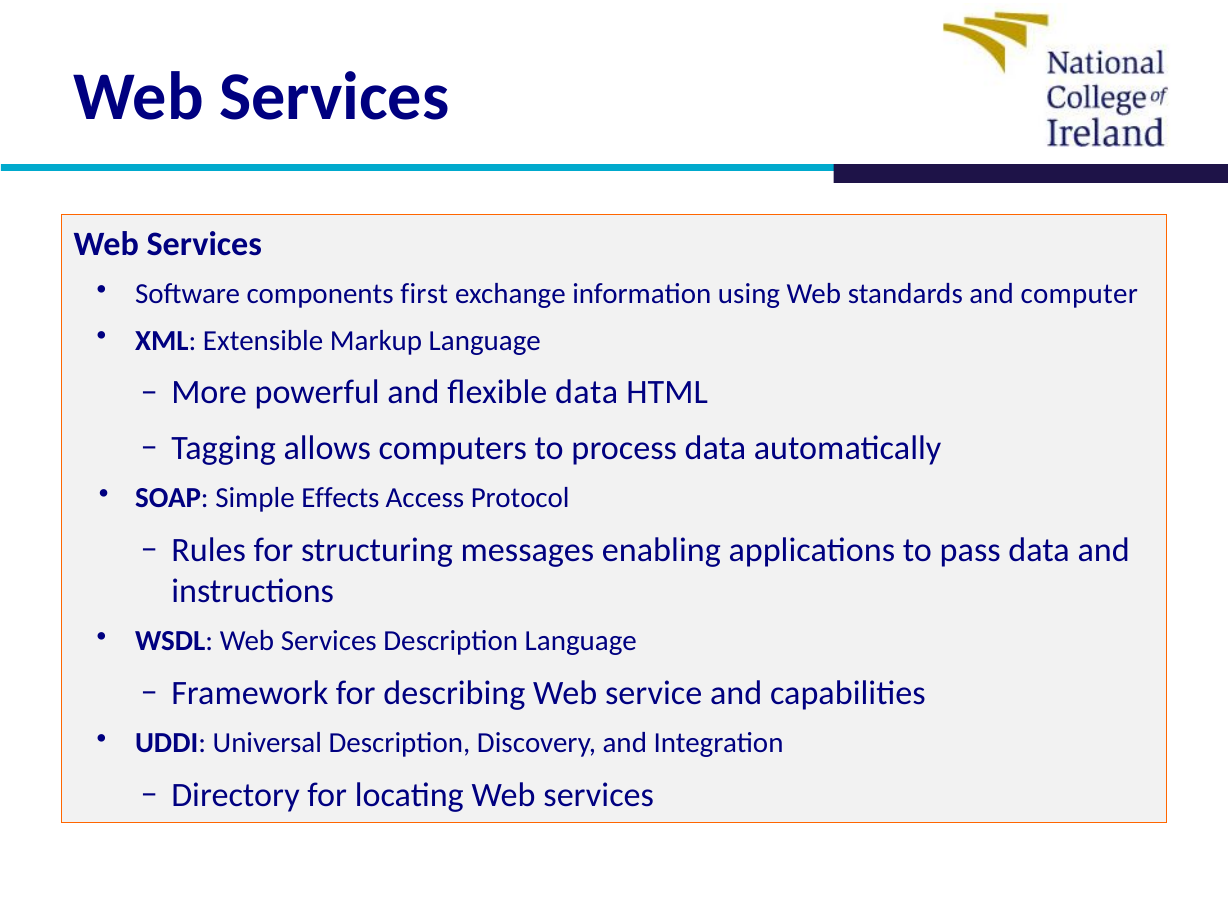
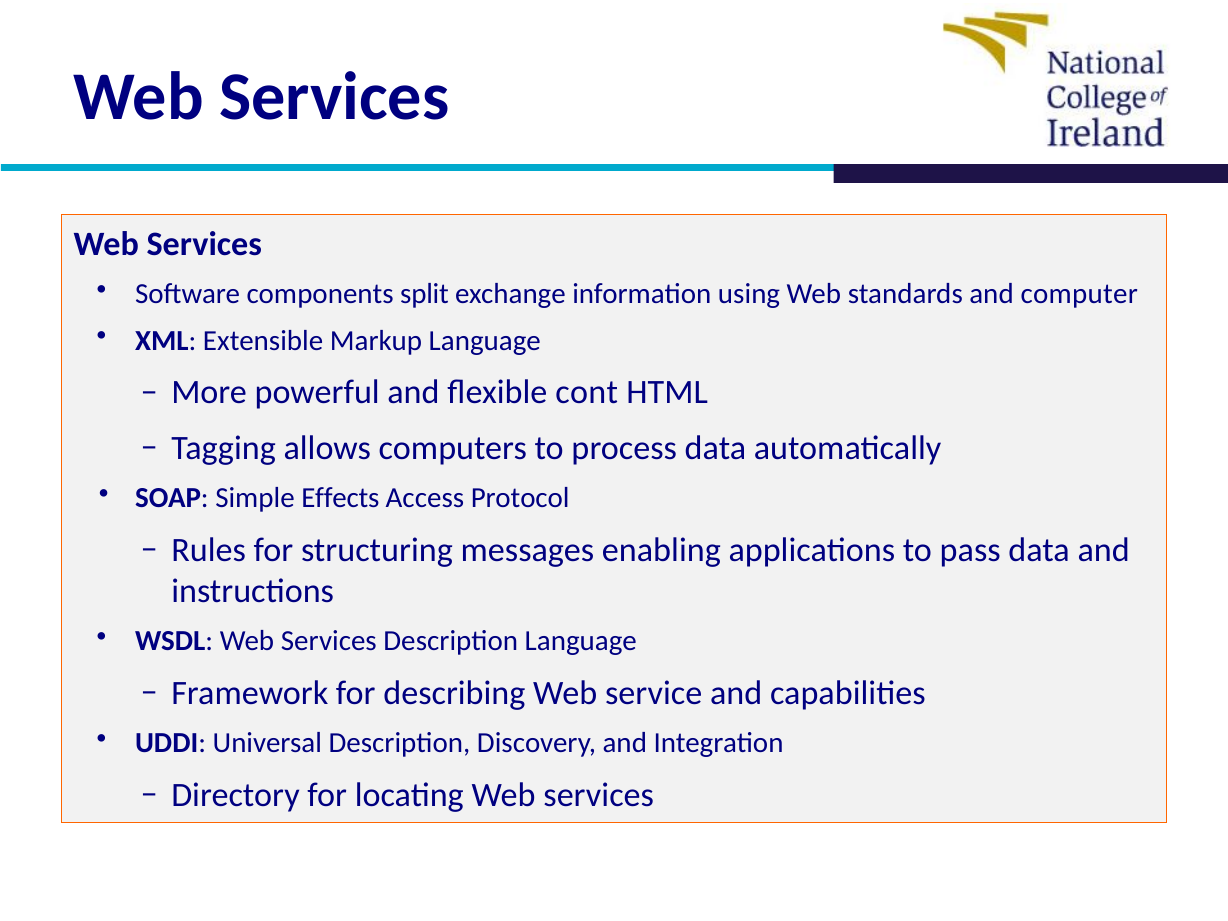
first: first -> split (425, 294)
flexible data: data -> cont (587, 393)
